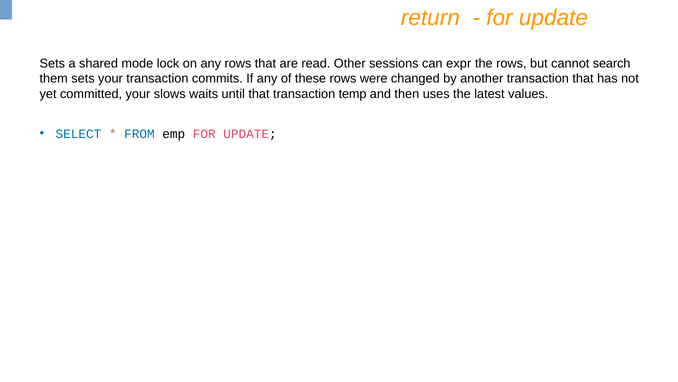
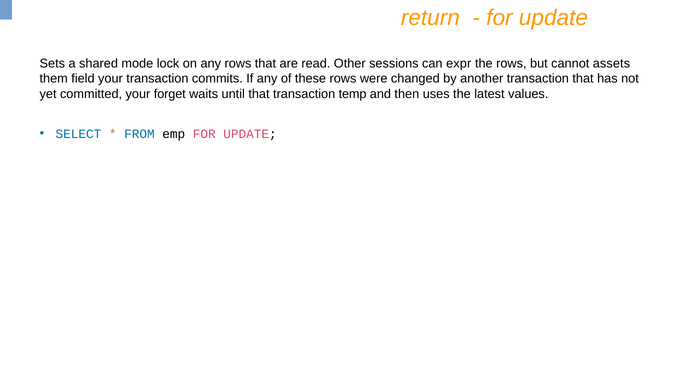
search: search -> assets (611, 63)
them sets: sets -> field (83, 79)
slows: slows -> forget (170, 94)
